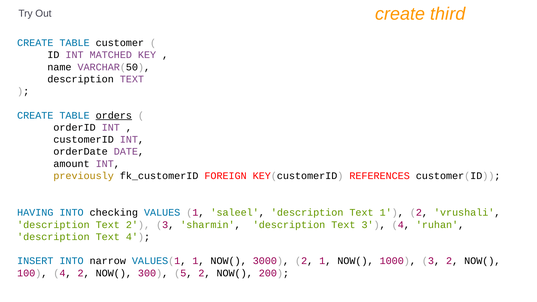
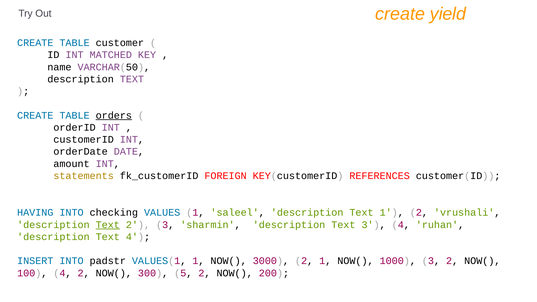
third: third -> yield (448, 14)
previously: previously -> statements (84, 176)
Text underline: none -> present (108, 225)
narrow: narrow -> padstr (108, 261)
